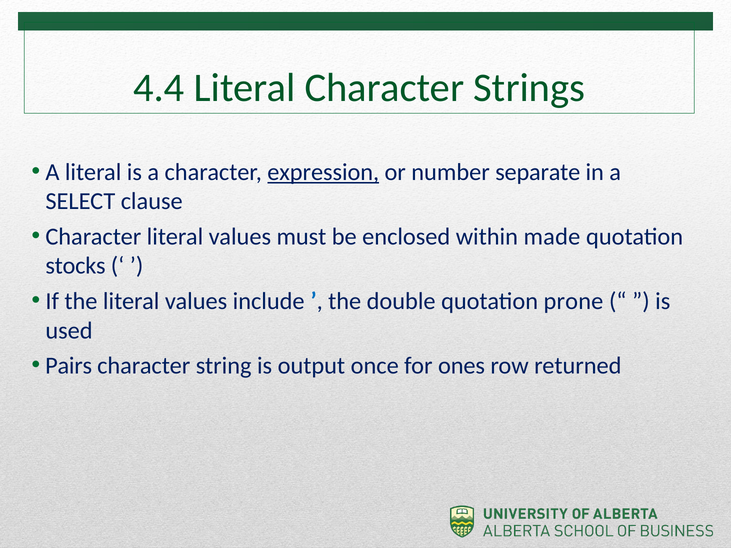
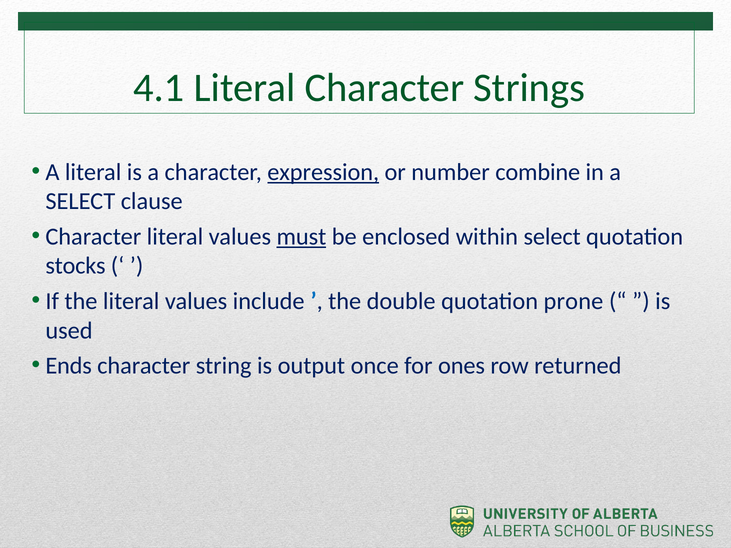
4.4: 4.4 -> 4.1 (159, 88)
separate: separate -> combine (538, 172)
must underline: none -> present (301, 237)
within made: made -> select (552, 237)
Pairs: Pairs -> Ends (69, 366)
